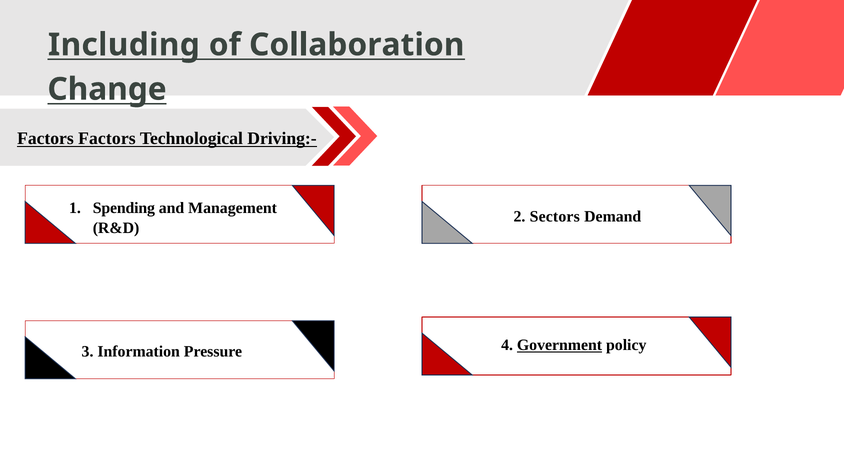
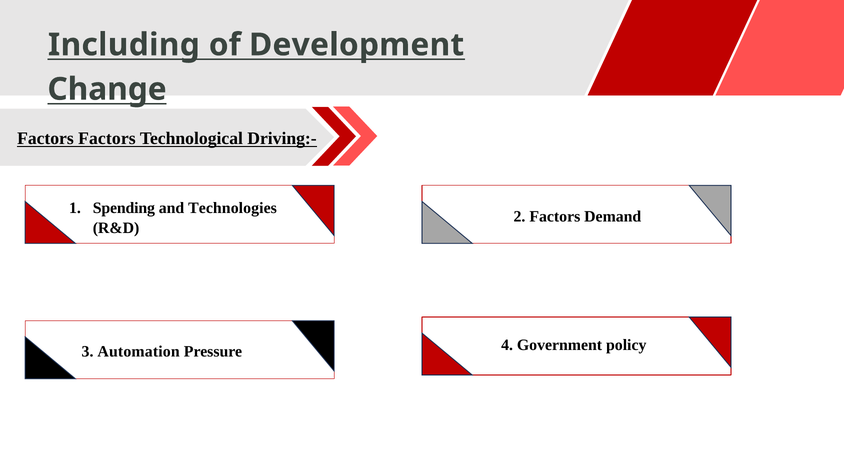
Collaboration: Collaboration -> Development (357, 45)
Management: Management -> Technologies (233, 208)
2 Sectors: Sectors -> Factors (555, 216)
Information: Information -> Automation (139, 351)
Government underline: present -> none (560, 345)
